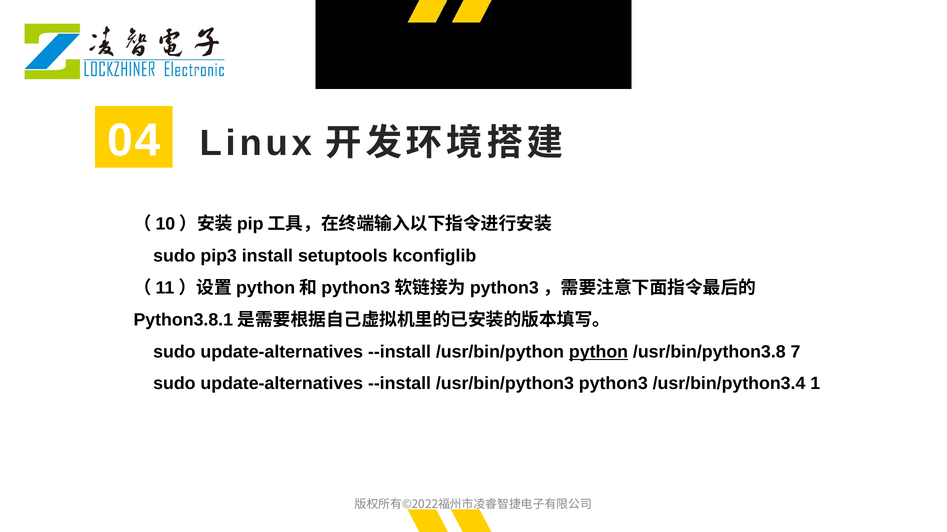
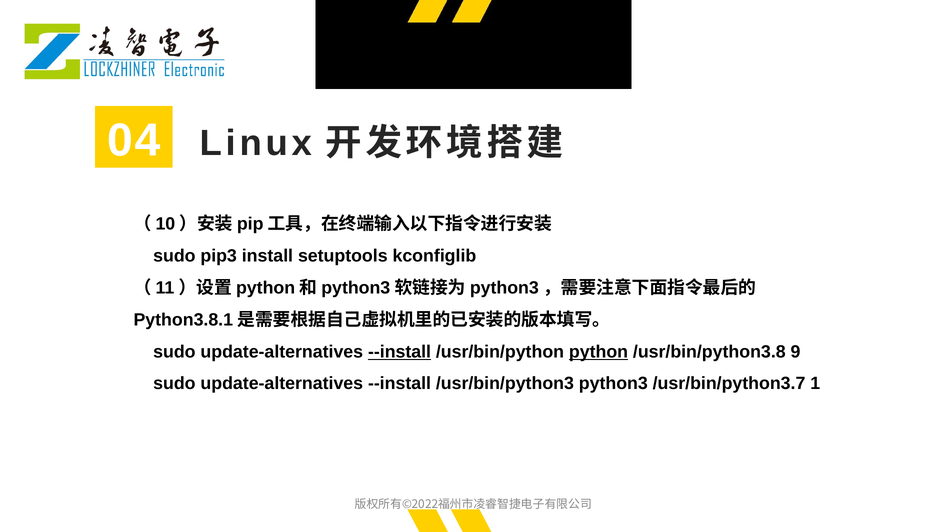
--install underline: none -> present (400, 352)
7: 7 -> 9 (796, 352)
/usr/bin/python3.4: /usr/bin/python3.4 -> /usr/bin/python3.7 (729, 384)
